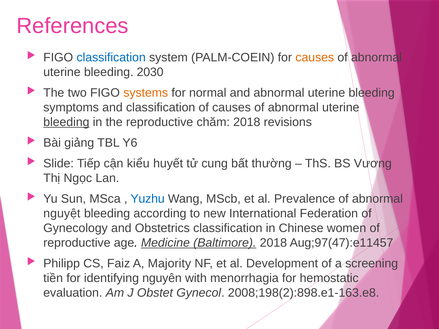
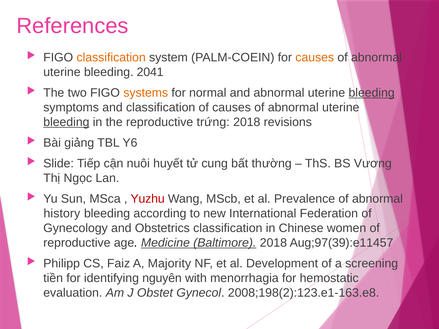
classification colour: blue -> orange (111, 57)
2030: 2030 -> 2041 (150, 72)
bleeding underline: none -> present (372, 93)
chăm: chăm -> trứng (213, 122)
kiểu: kiểu -> nuôi (138, 164)
Yuzhu colour: blue -> red (148, 199)
nguyệt: nguyệt -> history (62, 214)
Aug;97(47):e11457: Aug;97(47):e11457 -> Aug;97(39):e11457 (341, 243)
2008;198(2):898.e1-163.e8: 2008;198(2):898.e1-163.e8 -> 2008;198(2):123.e1-163.e8 (304, 293)
